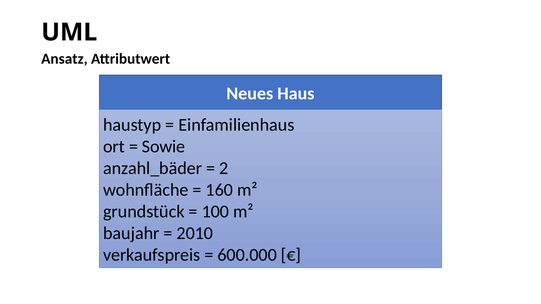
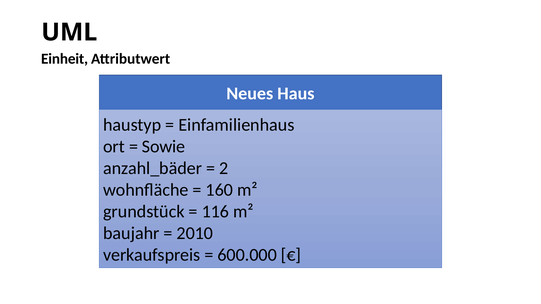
Ansatz: Ansatz -> Einheit (65, 59)
100: 100 -> 116 (215, 212)
